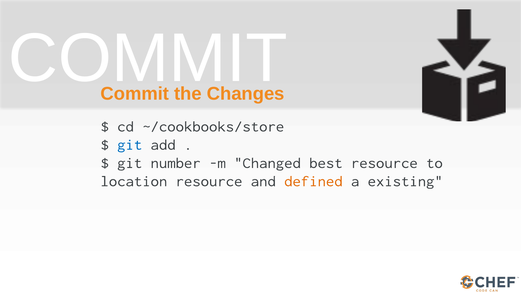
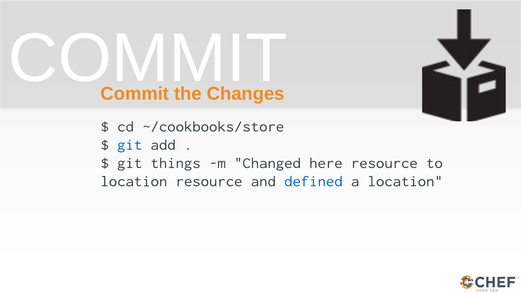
number: number -> things (176, 163)
best: best -> here (326, 163)
defined colour: orange -> blue (313, 181)
a existing: existing -> location (405, 181)
